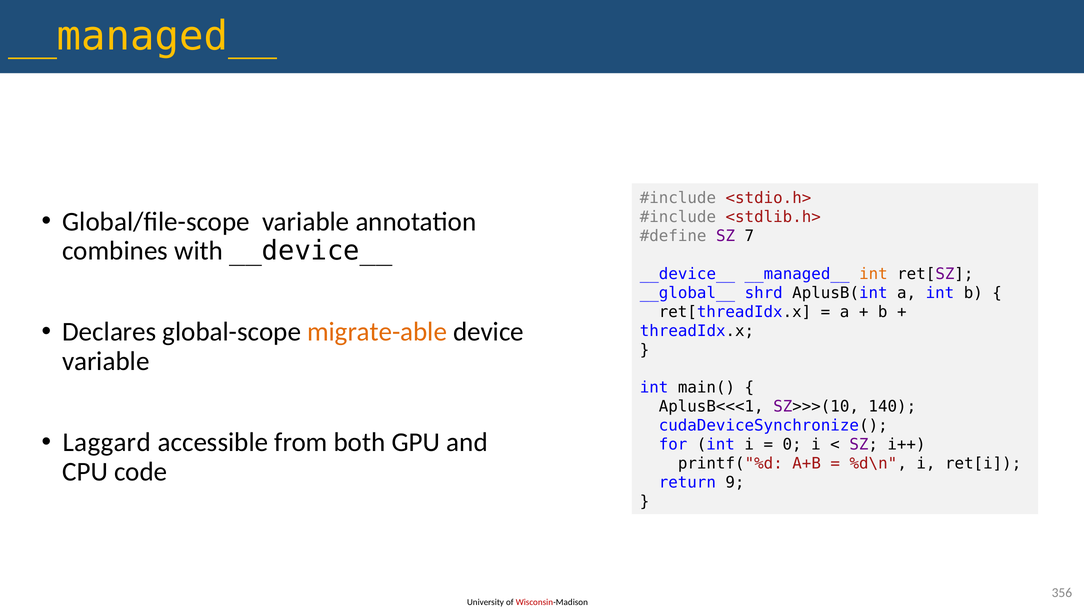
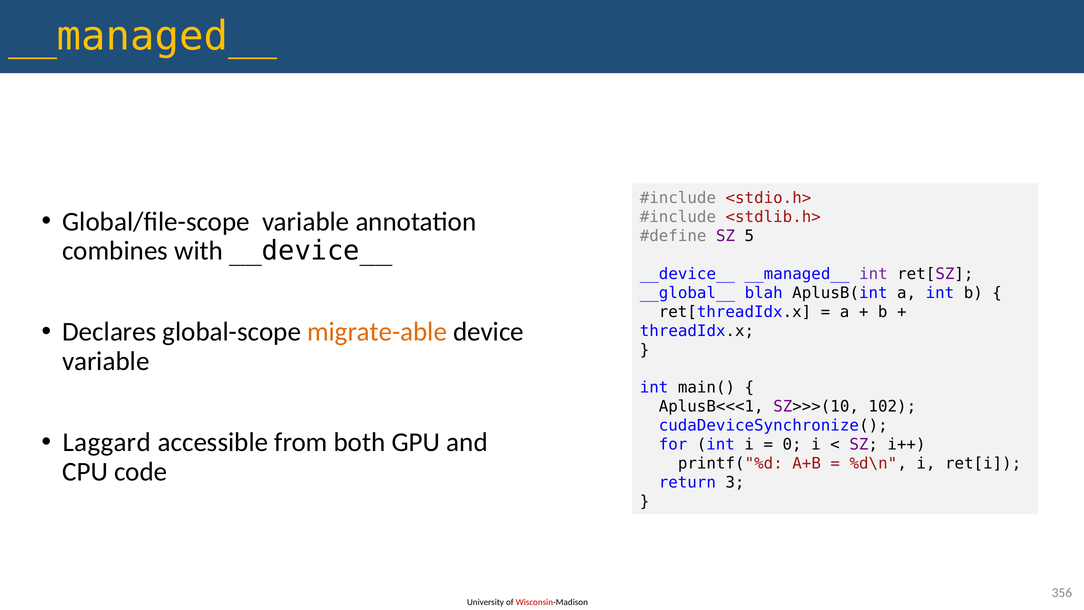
7: 7 -> 5 (749, 236)
int colour: orange -> purple (873, 274)
shrd: shrd -> blah (764, 293)
140: 140 -> 102 (892, 407)
9: 9 -> 3 (735, 483)
